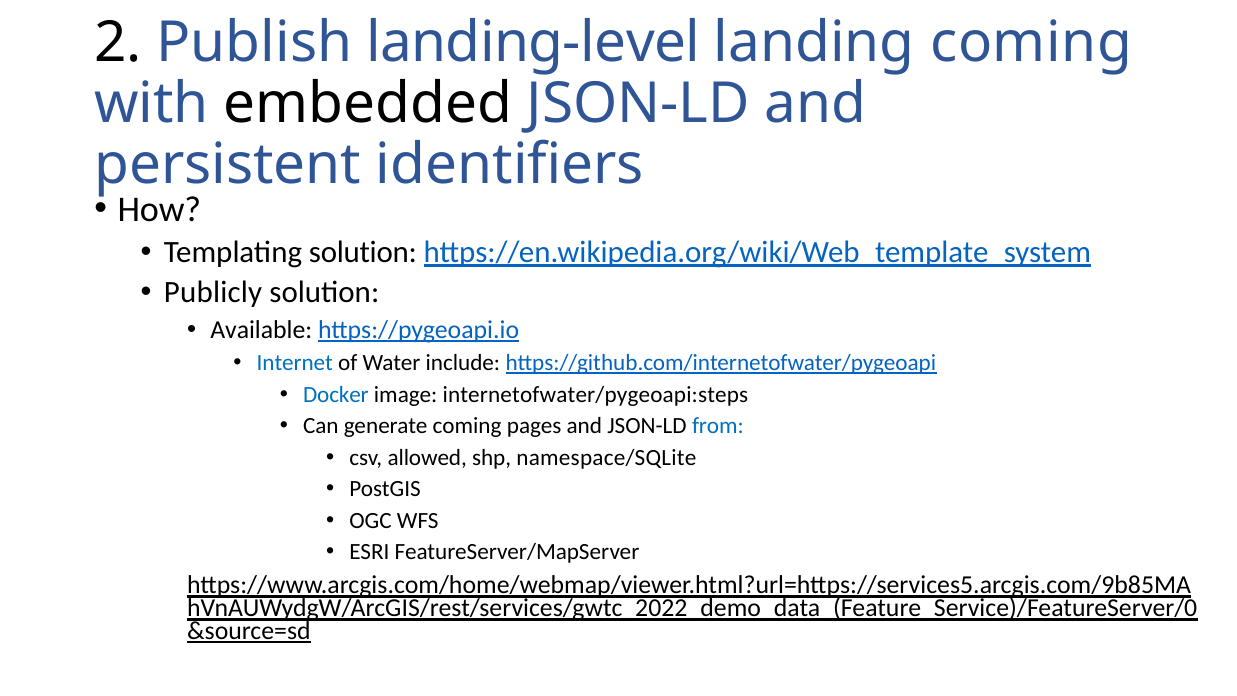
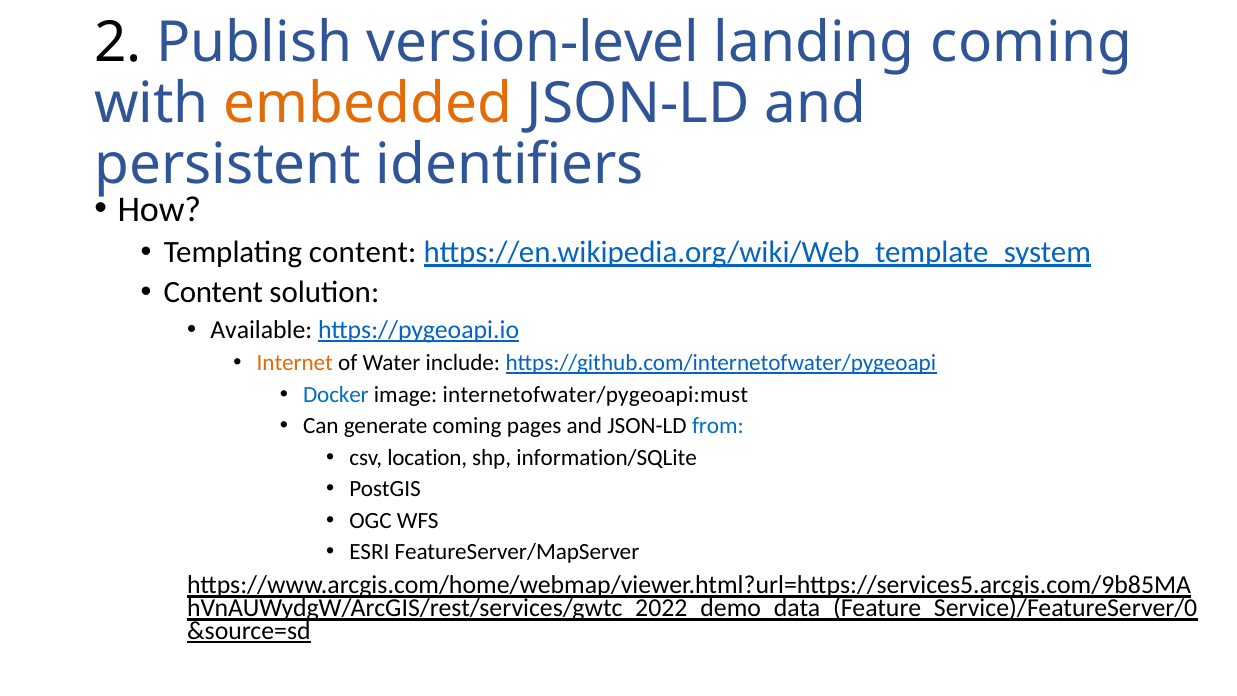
landing-level: landing-level -> version-level (533, 43)
embedded colour: black -> orange (368, 104)
Templating solution: solution -> content (363, 252)
Publicly: Publicly -> Content (213, 292)
Internet colour: blue -> orange (295, 363)
internetofwater/pygeoapi:steps: internetofwater/pygeoapi:steps -> internetofwater/pygeoapi:must (595, 395)
allowed: allowed -> location (427, 458)
namespace/SQLite: namespace/SQLite -> information/SQLite (607, 458)
